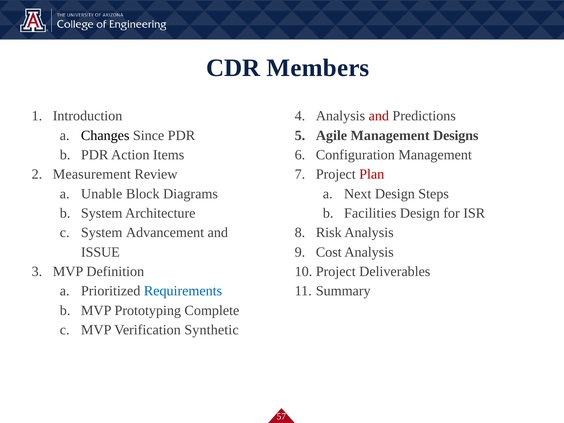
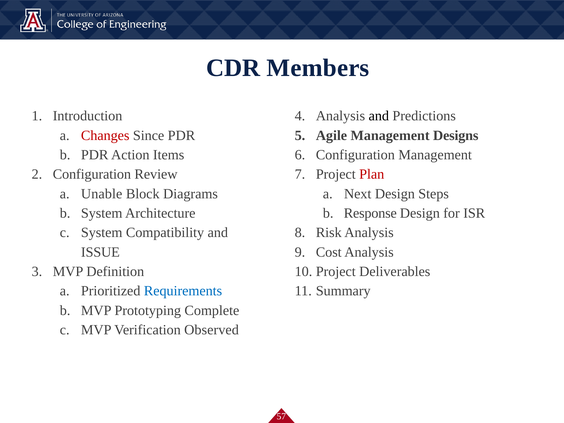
and colour: red -> black (379, 116)
Changes colour: black -> red (105, 135)
Measurement: Measurement -> Configuration (92, 174)
Facilities: Facilities -> Response (370, 213)
Advancement: Advancement -> Compatibility (165, 233)
Synthetic: Synthetic -> Observed (212, 330)
